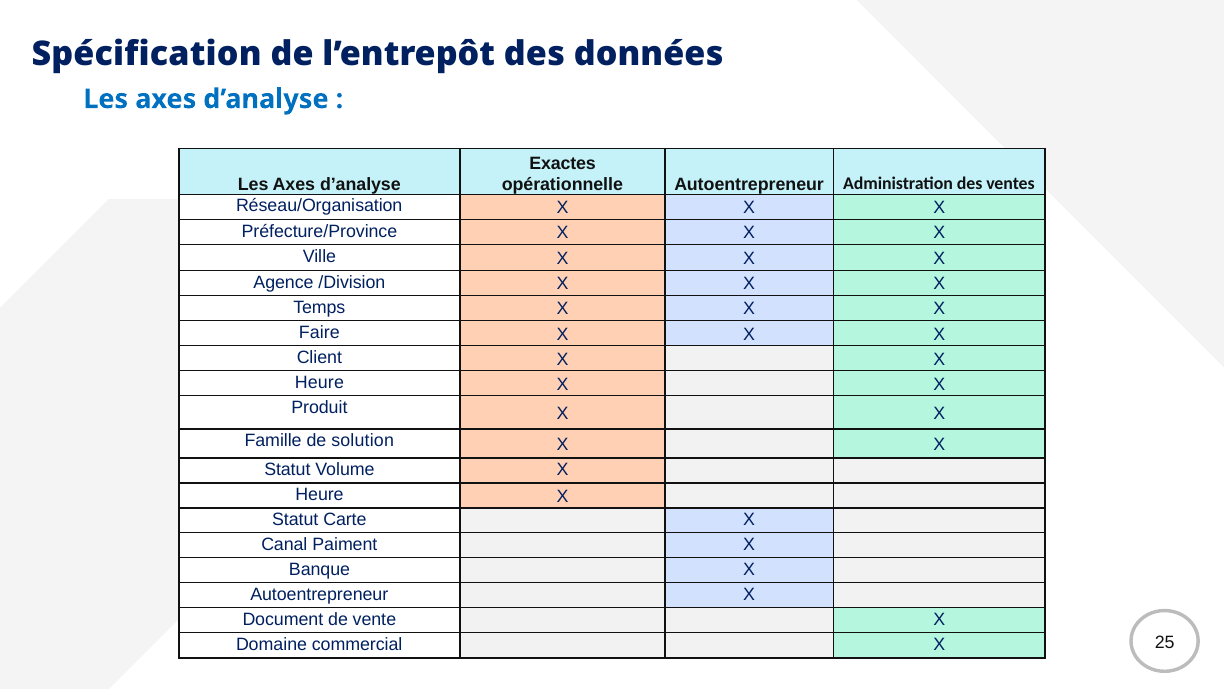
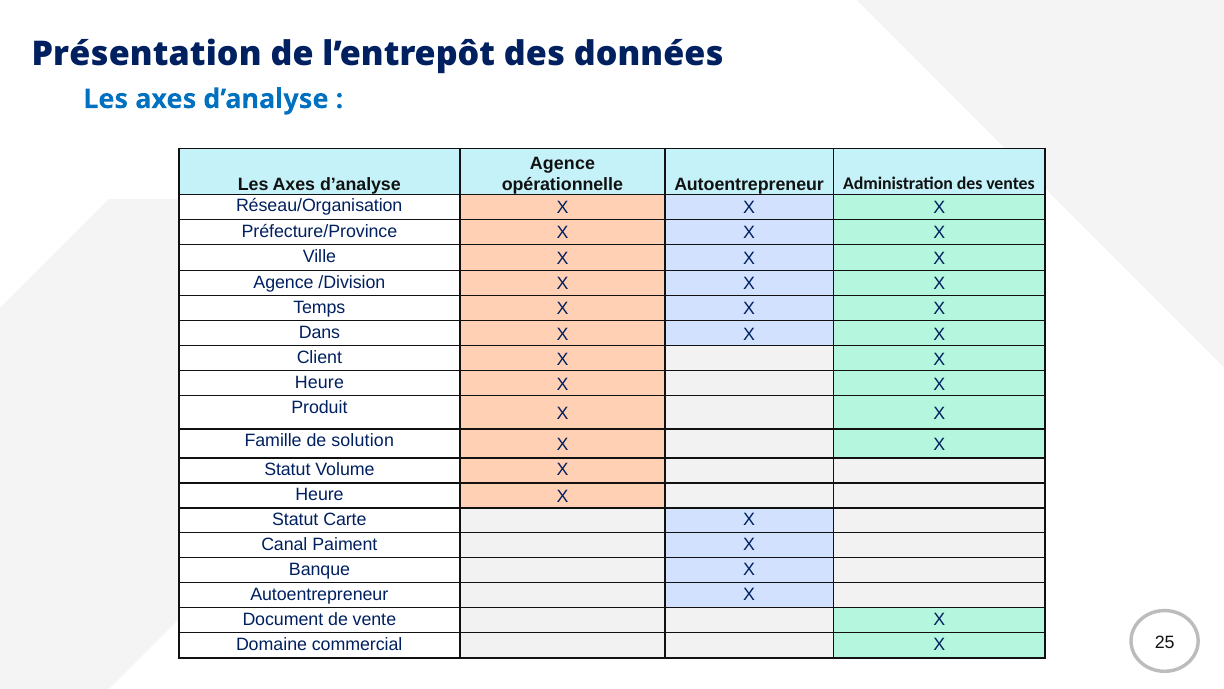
Spécification: Spécification -> Présentation (147, 54)
Exactes: Exactes -> Agence (562, 164)
Faire: Faire -> Dans (319, 332)
